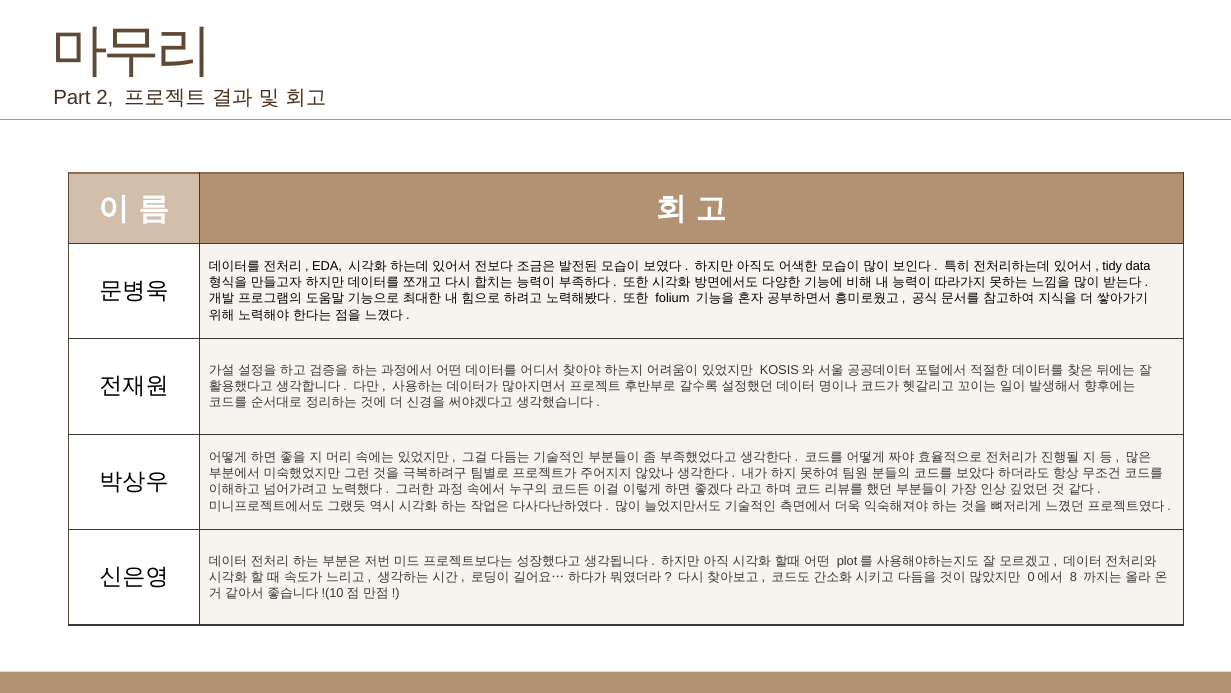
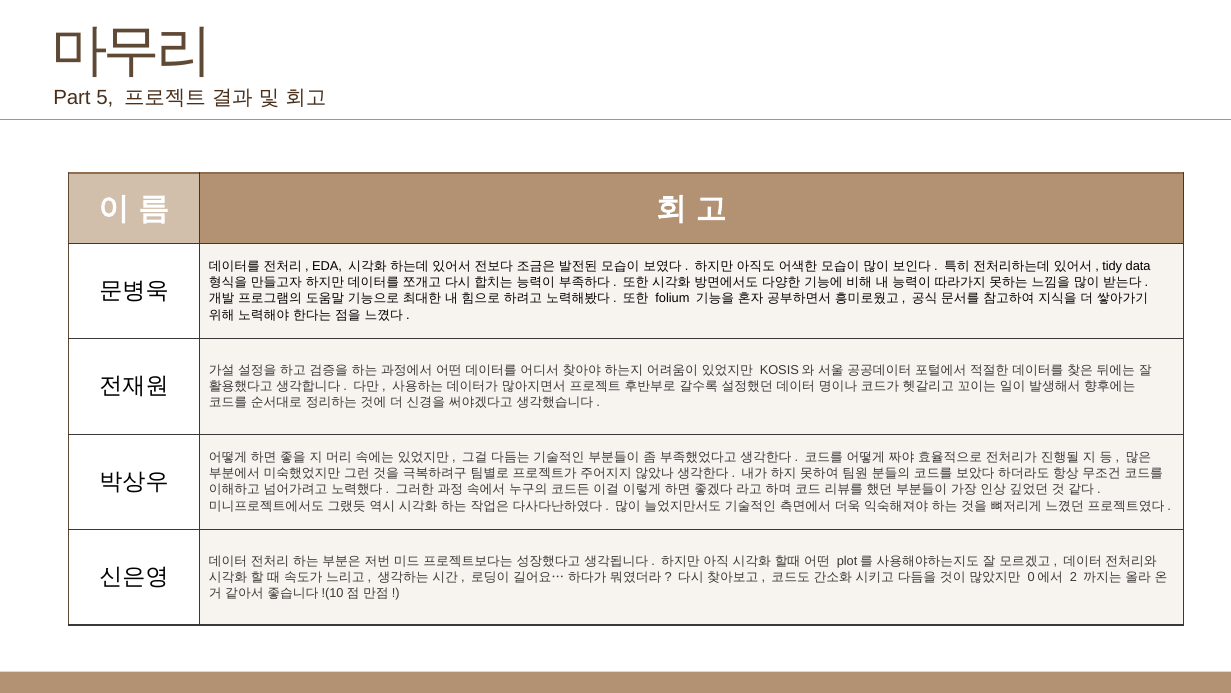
2: 2 -> 5 (105, 98)
8: 8 -> 2 (1073, 577)
